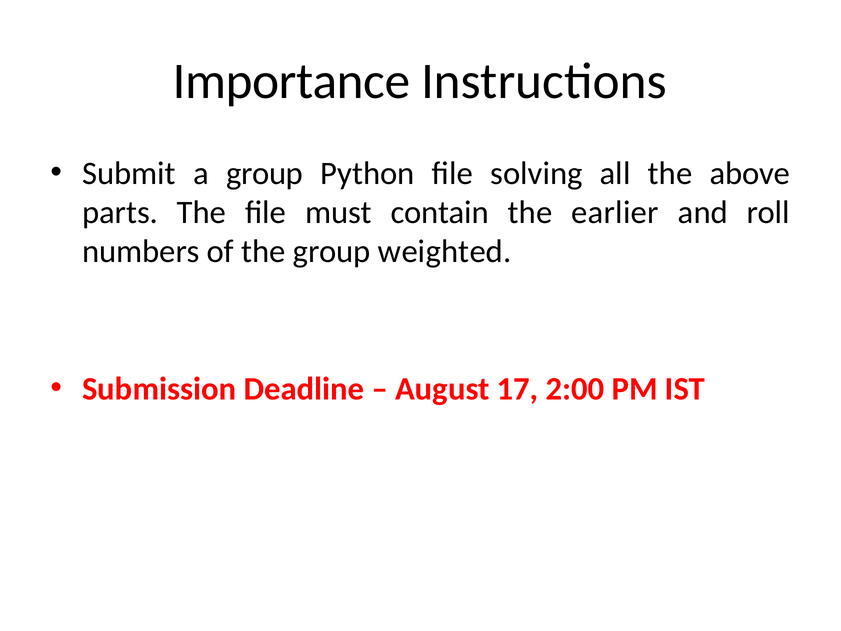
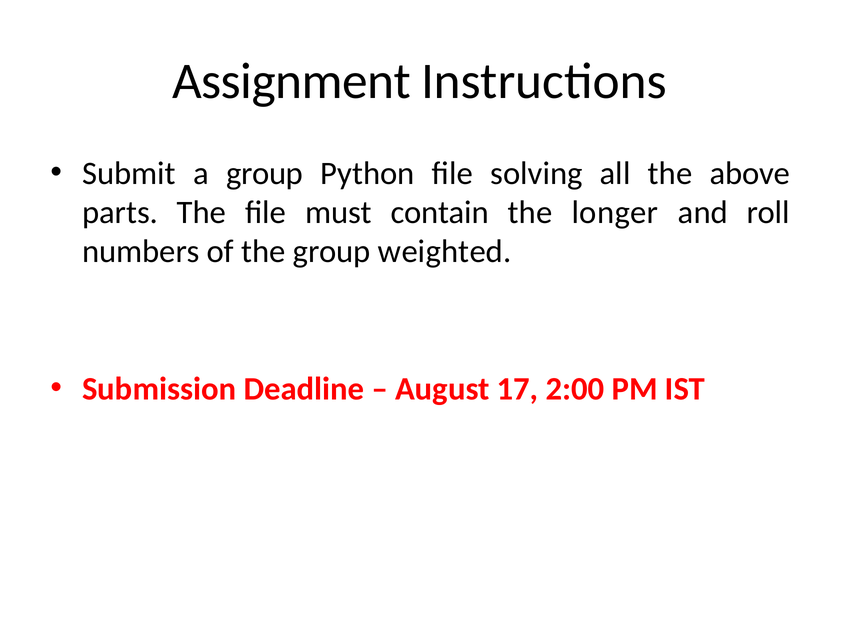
Importance: Importance -> Assignment (292, 81)
earlier: earlier -> longer (615, 212)
